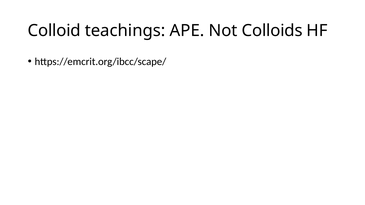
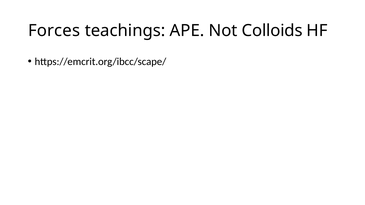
Colloid: Colloid -> Forces (54, 31)
